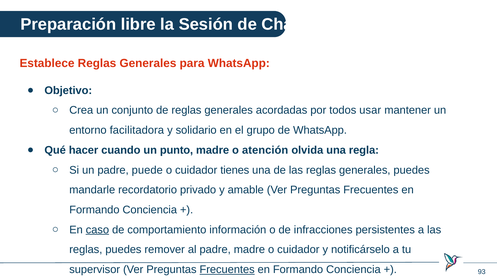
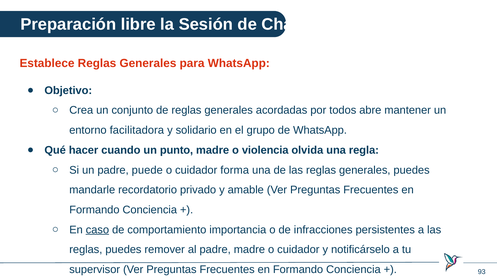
usar: usar -> abre (370, 110)
atención: atención -> violencia (265, 150)
tienes: tienes -> forma (235, 170)
información: información -> importancia (238, 229)
Frecuentes underline: present -> none (227, 269)
